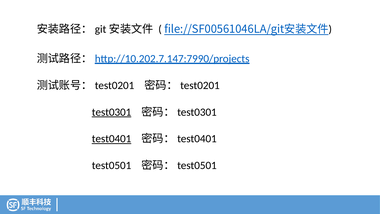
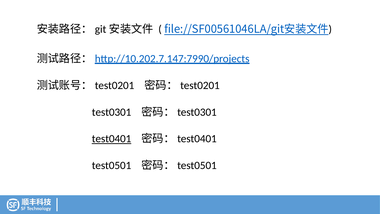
test0301 underline: present -> none (112, 112)
